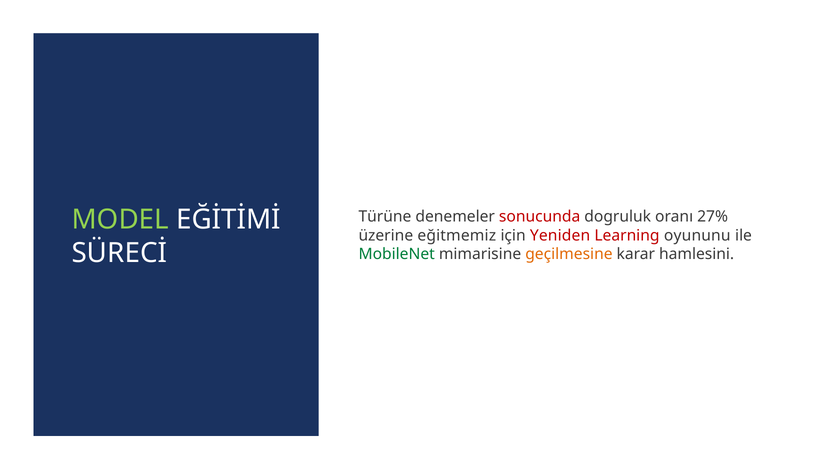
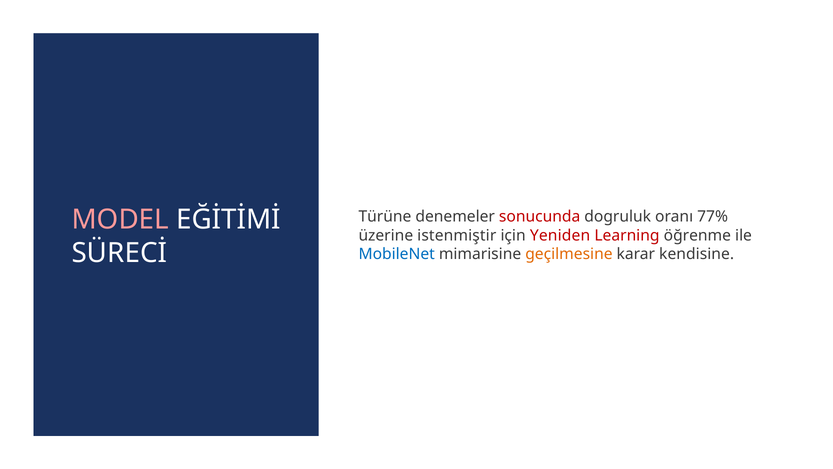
MODEL colour: light green -> pink (120, 219)
27%: 27% -> 77% (713, 216)
eğitmemiz: eğitmemiz -> istenmiştir (457, 235)
oyununu: oyununu -> öğrenme (697, 235)
MobileNet colour: green -> blue (397, 254)
hamlesini: hamlesini -> kendisine (697, 254)
